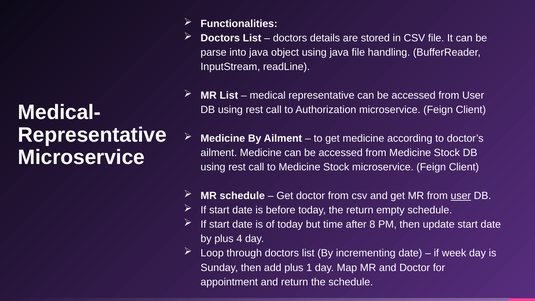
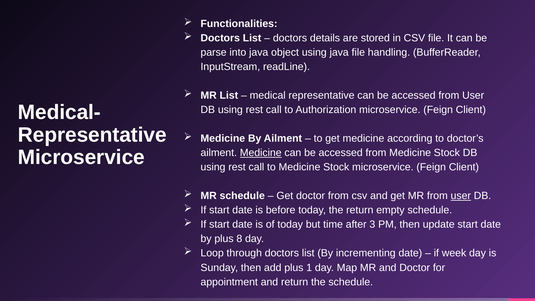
Medicine underline: none -> present (261, 153)
8: 8 -> 3 (372, 224)
4: 4 -> 8 (239, 239)
